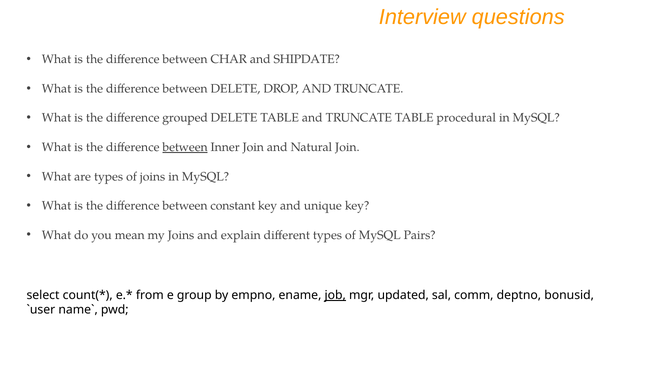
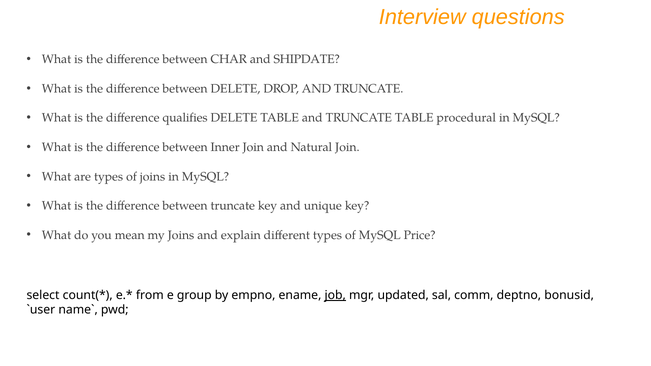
grouped: grouped -> qualifies (185, 118)
between underline: present -> none (185, 147)
between constant: constant -> truncate (233, 206)
Pairs: Pairs -> Price (420, 235)
